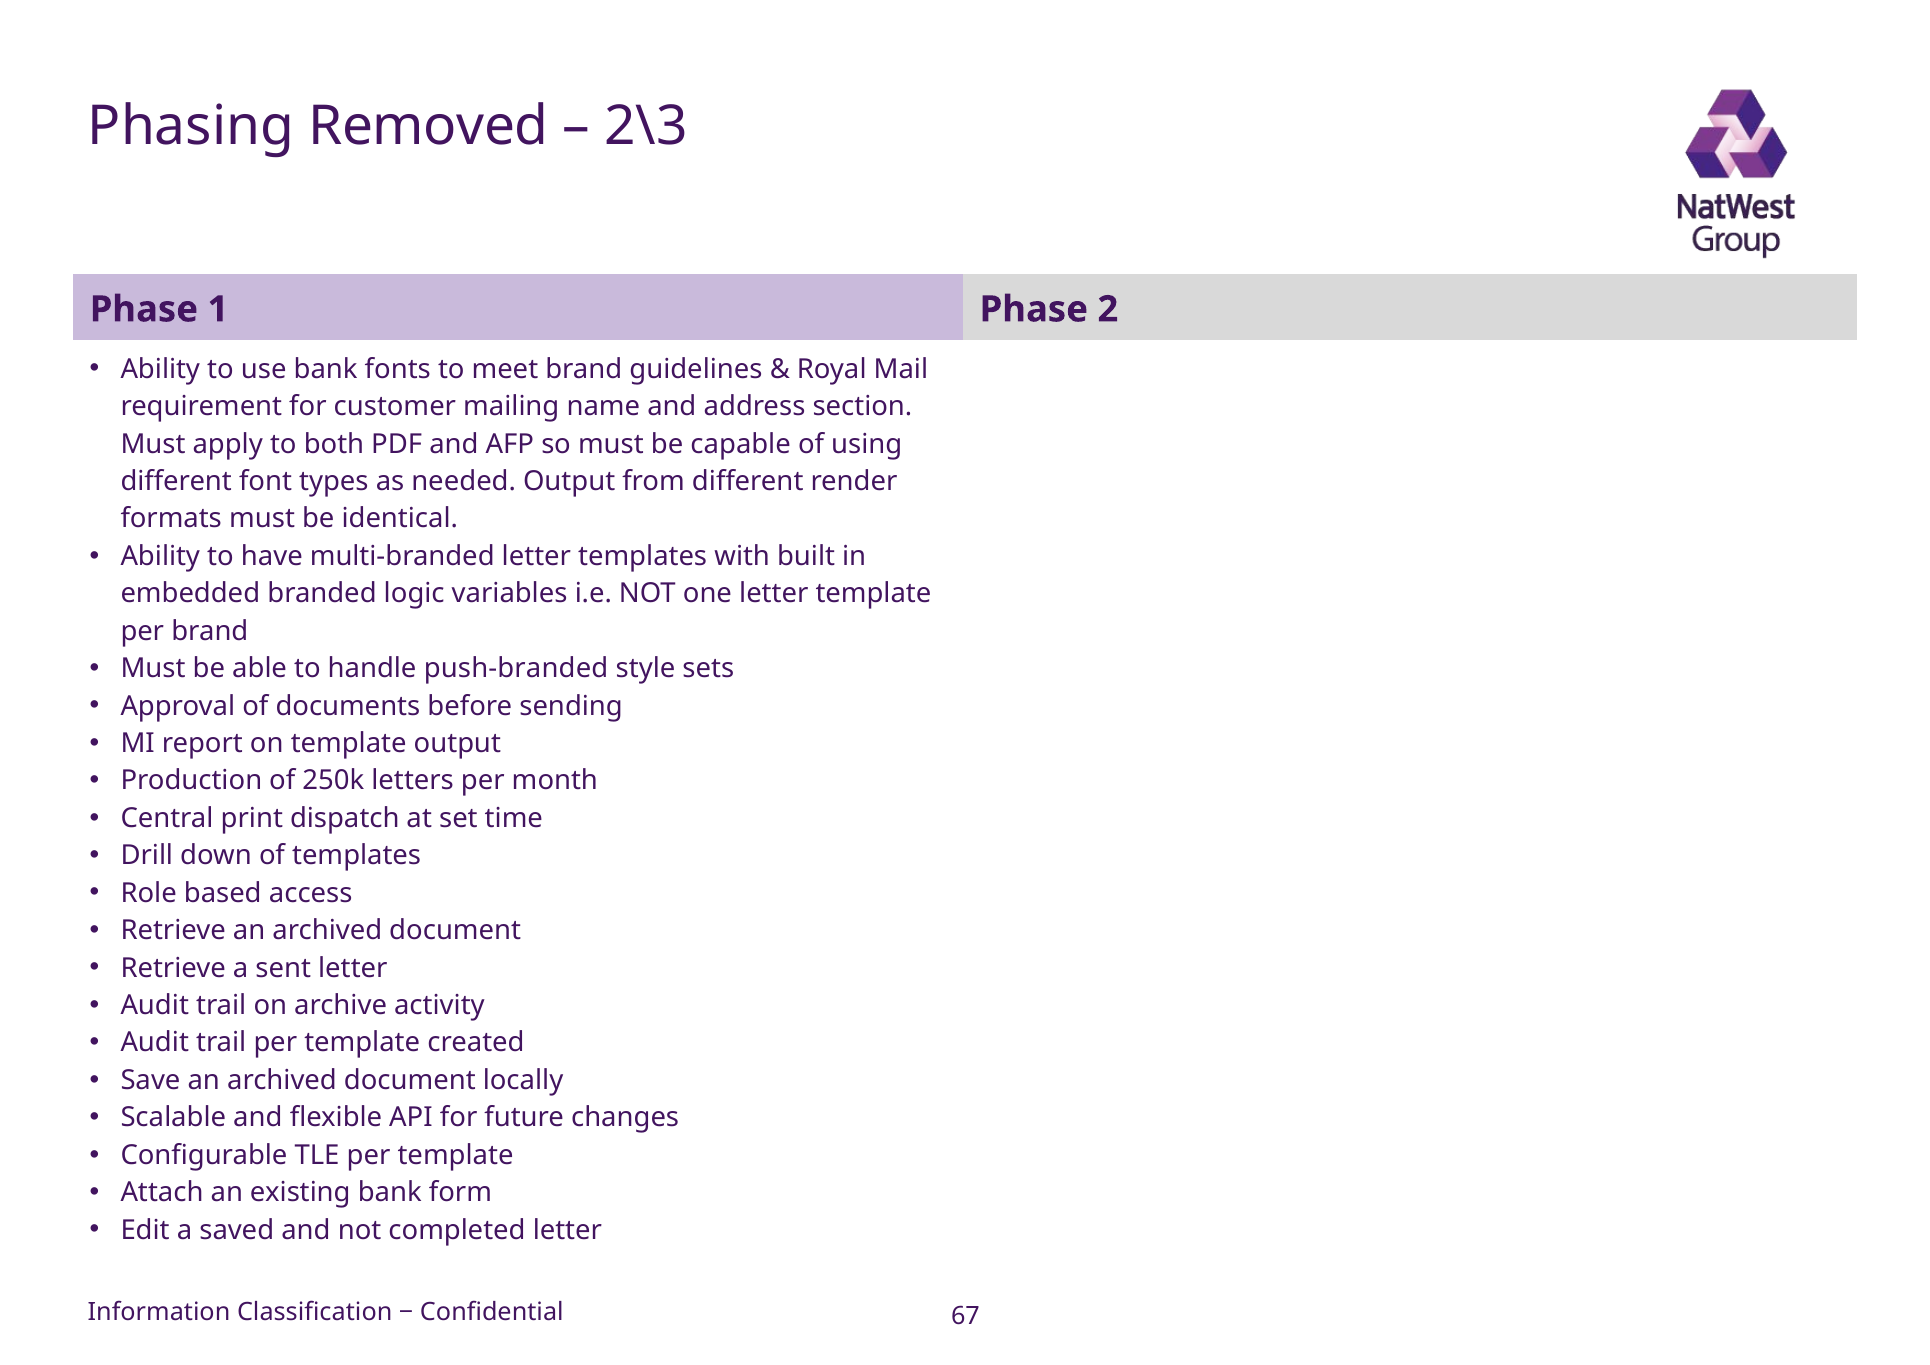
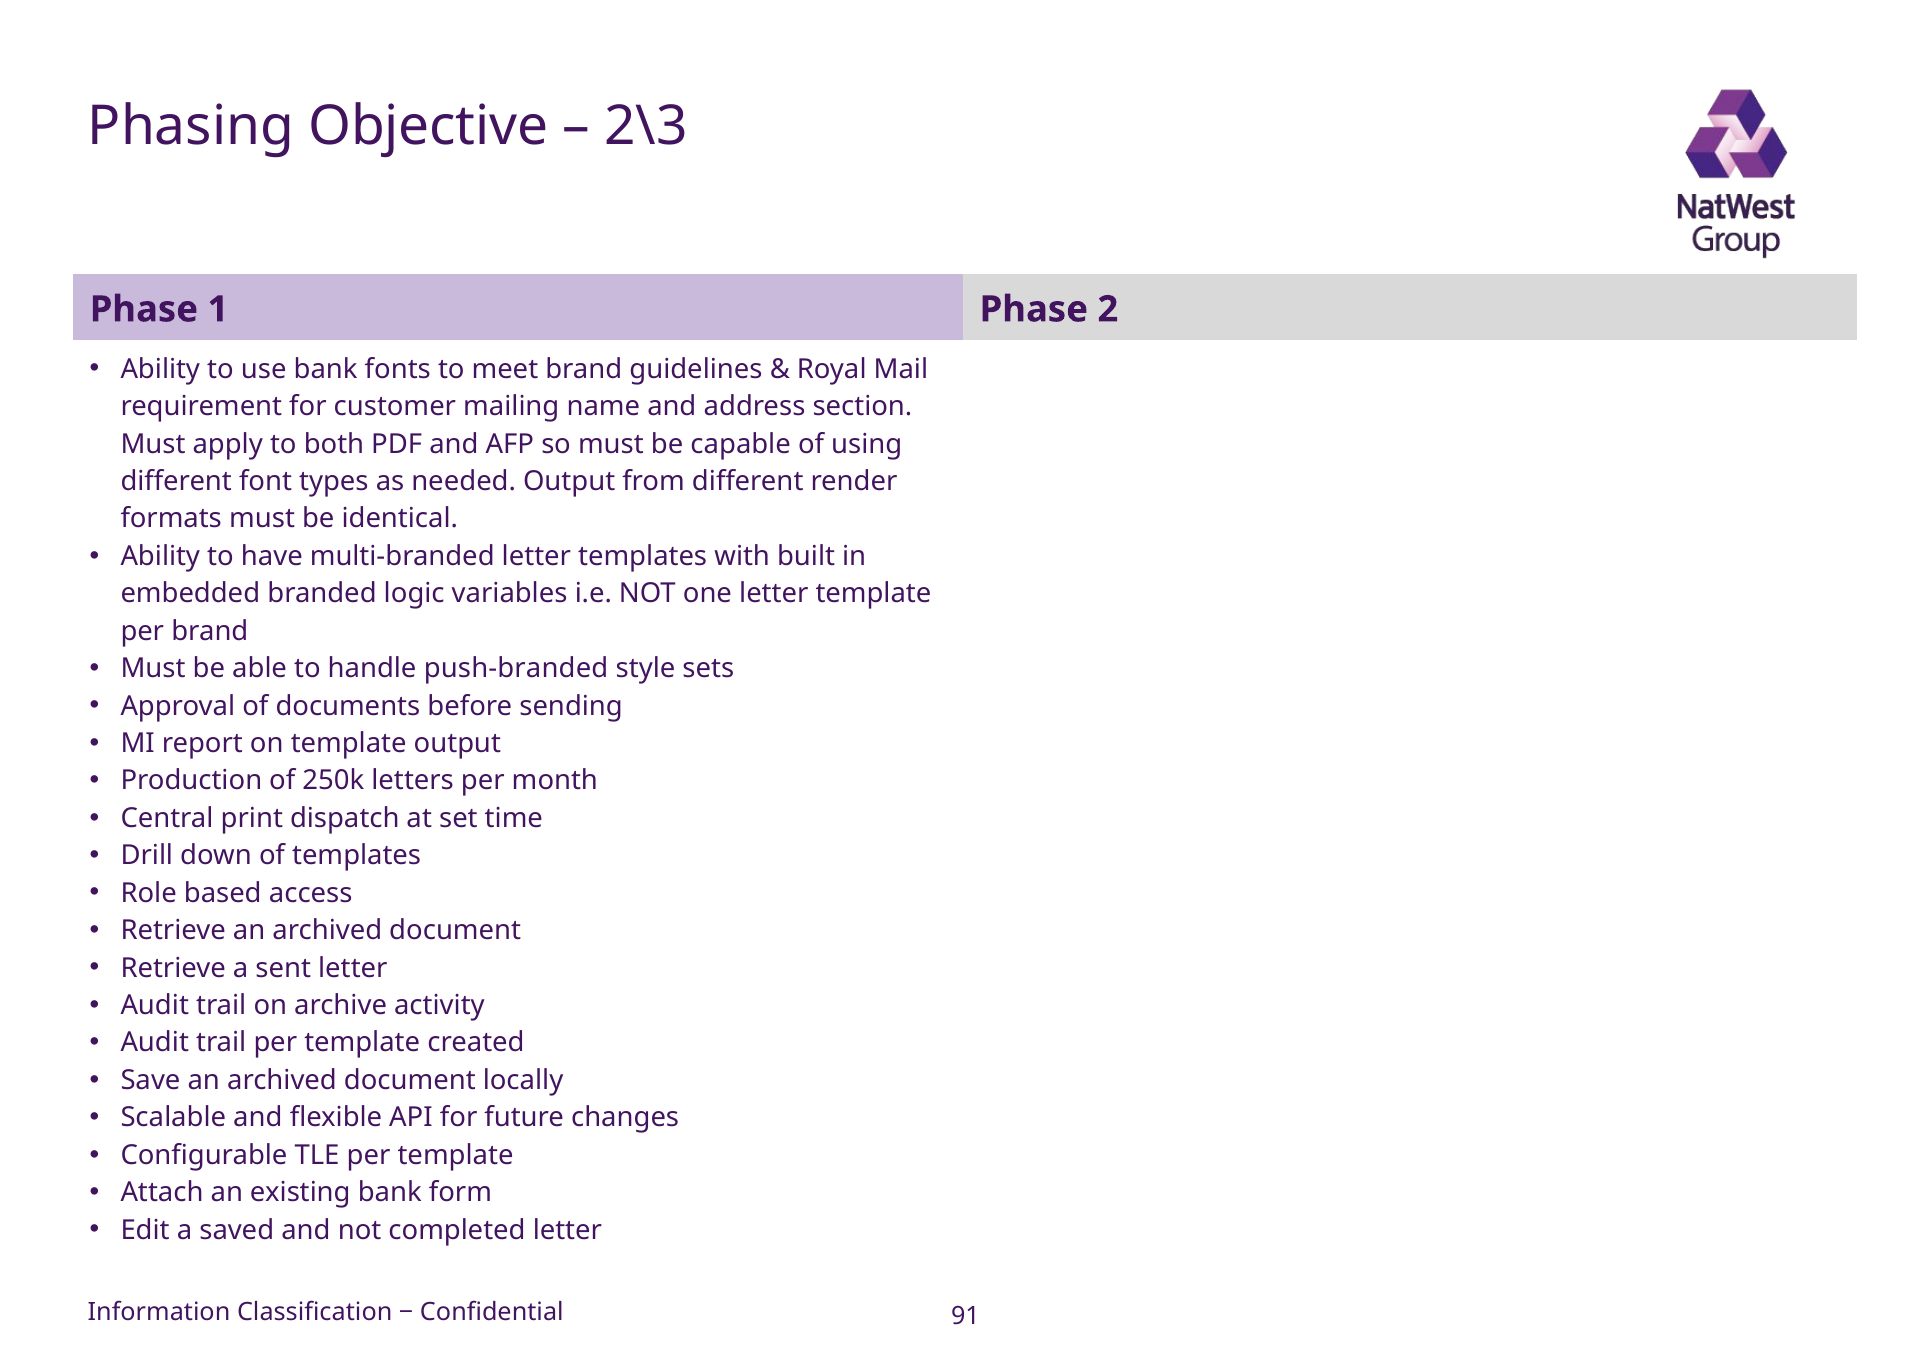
Removed: Removed -> Objective (428, 126)
67: 67 -> 91 (965, 1316)
